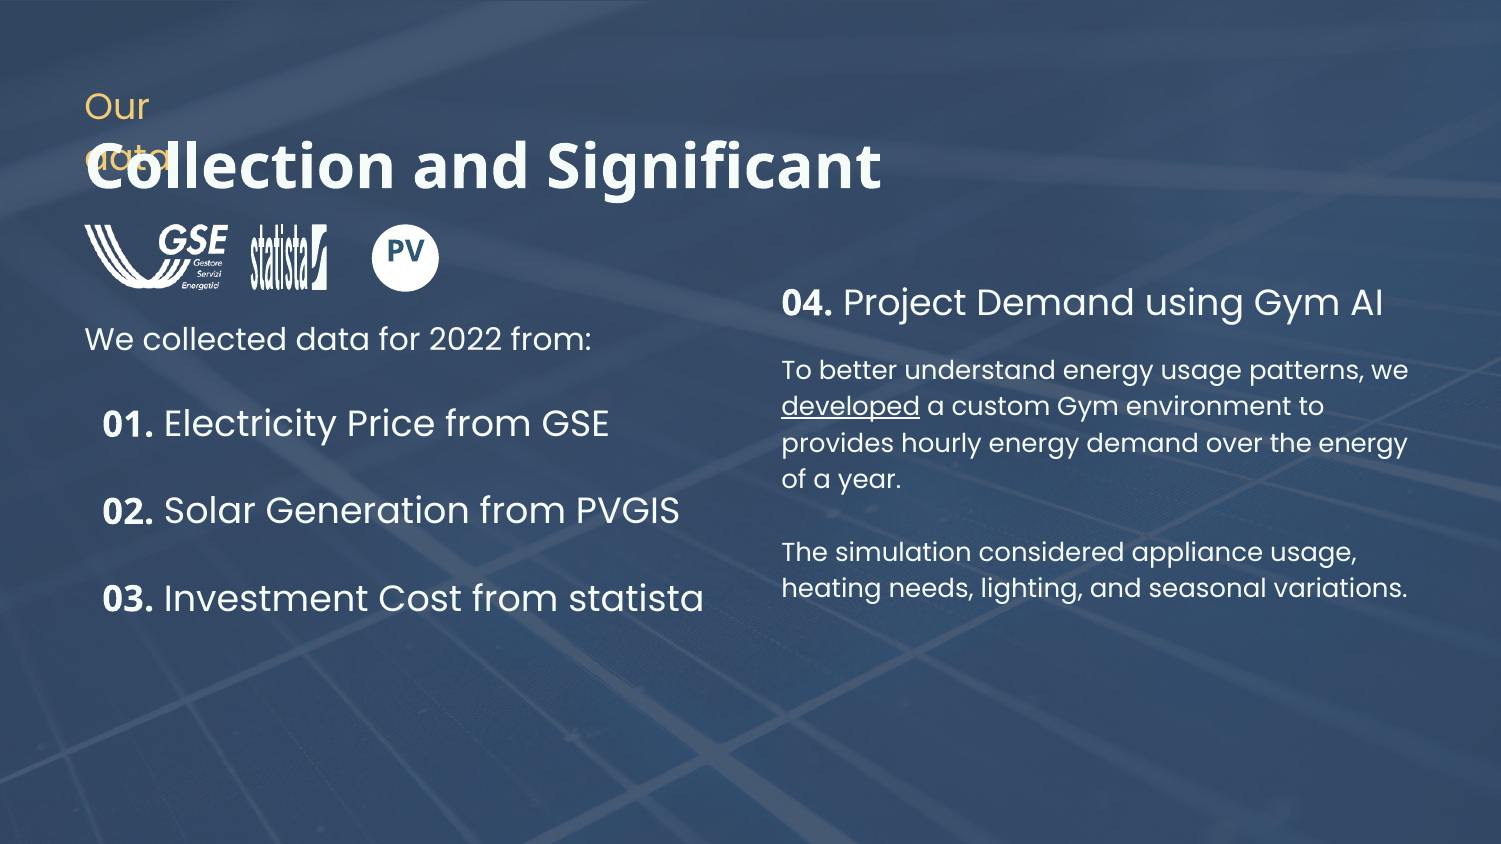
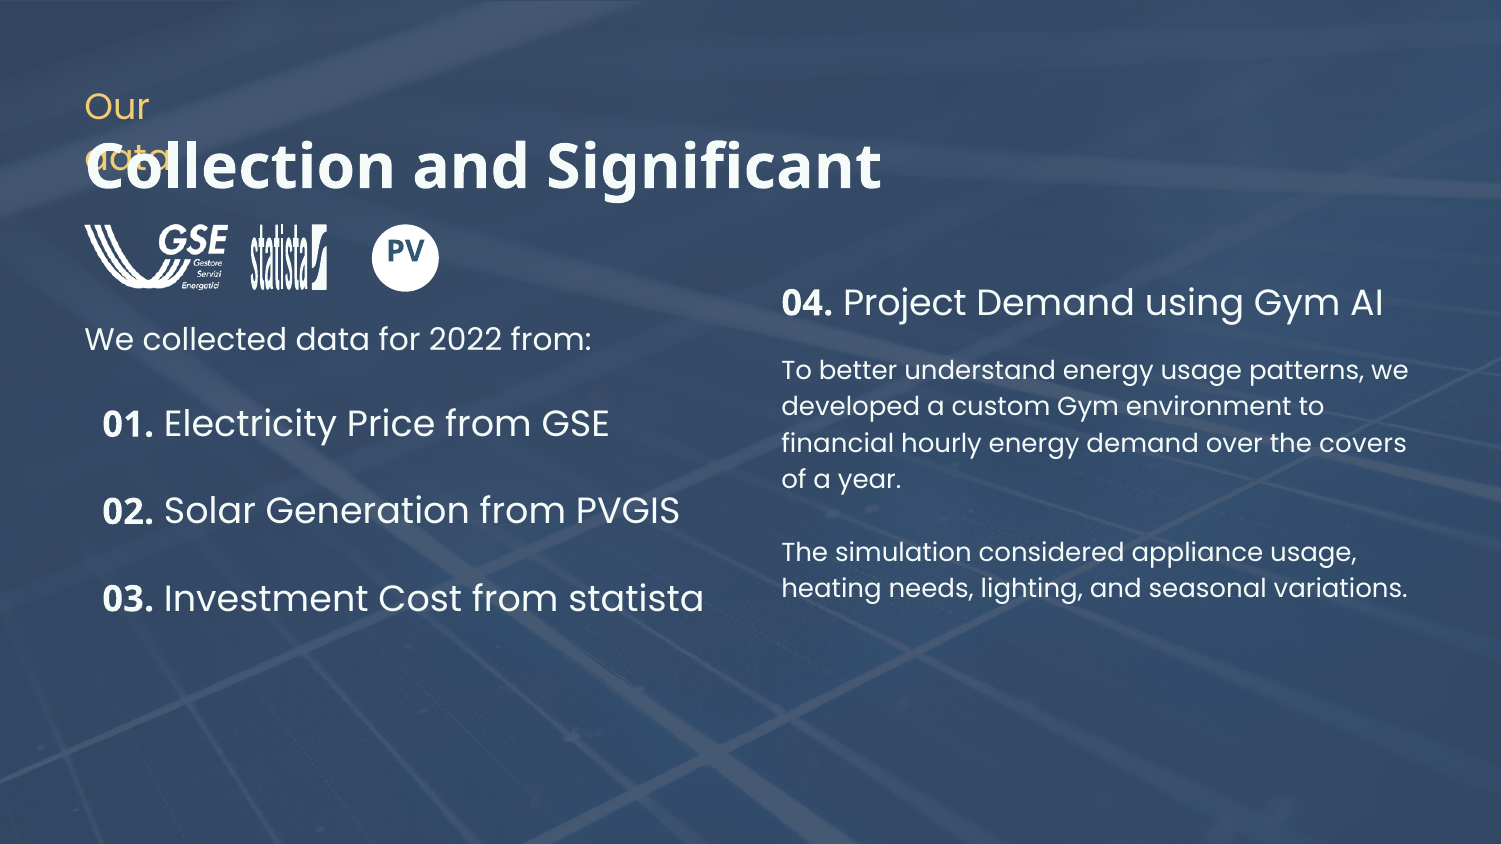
developed underline: present -> none (851, 407)
provides: provides -> financial (838, 444)
the energy: energy -> covers (1363, 444)
